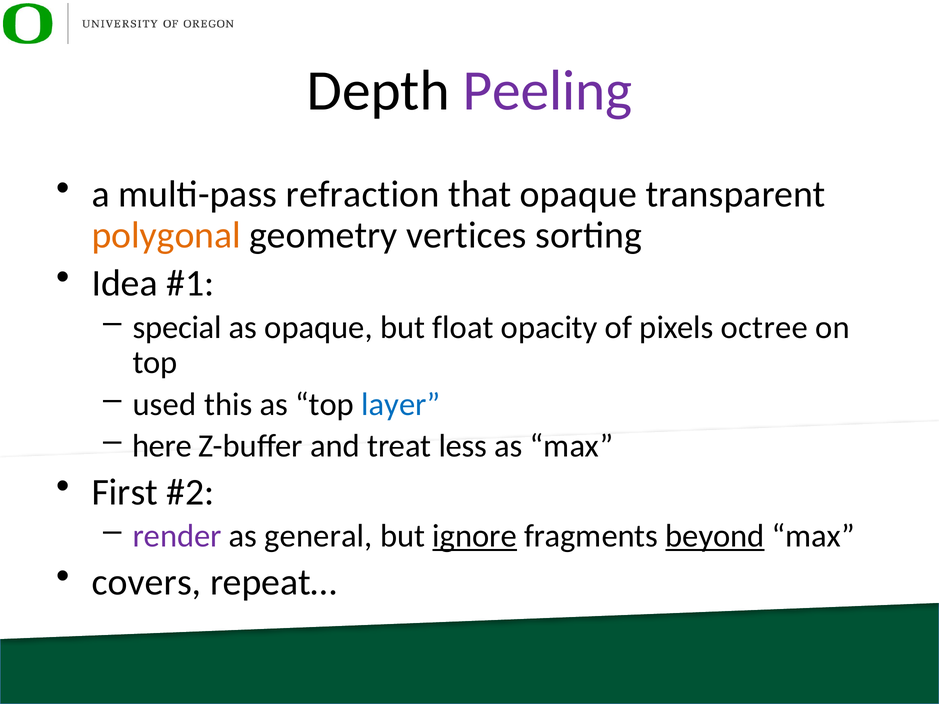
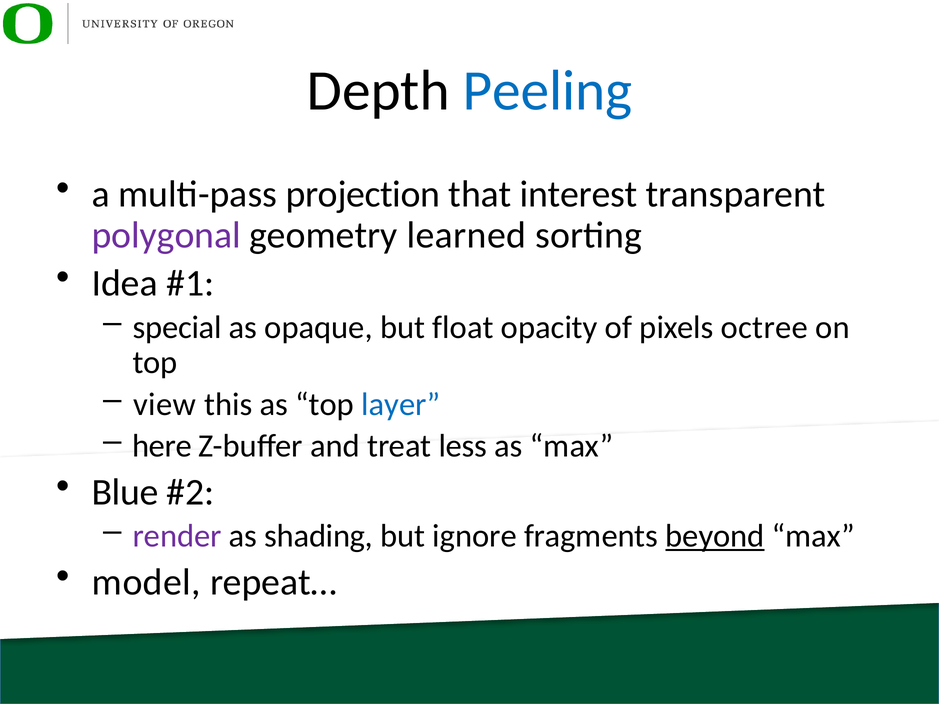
Peeling colour: purple -> blue (547, 91)
refraction: refraction -> projection (363, 194)
that opaque: opaque -> interest (579, 194)
polygonal colour: orange -> purple (166, 235)
vertices: vertices -> learned (466, 235)
used: used -> view (165, 404)
First: First -> Blue (125, 492)
general: general -> shading (319, 536)
ignore underline: present -> none (475, 536)
covers: covers -> model (146, 583)
